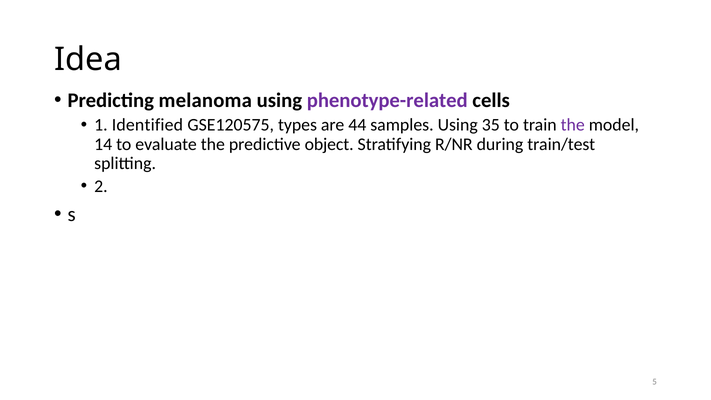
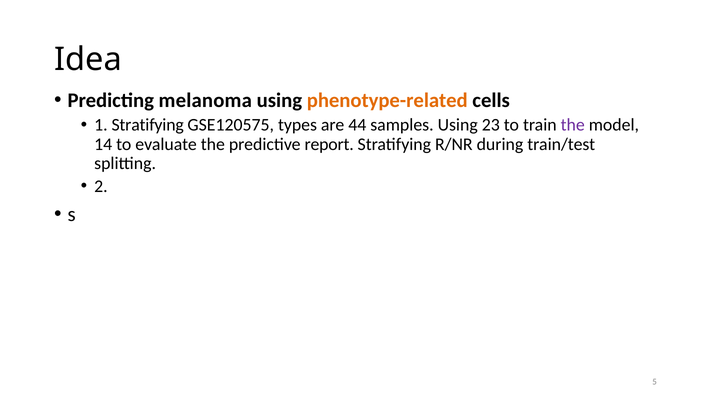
phenotype-related colour: purple -> orange (387, 100)
1 Identified: Identified -> Stratifying (148, 125)
35: 35 -> 23 (491, 125)
object: object -> report (329, 144)
